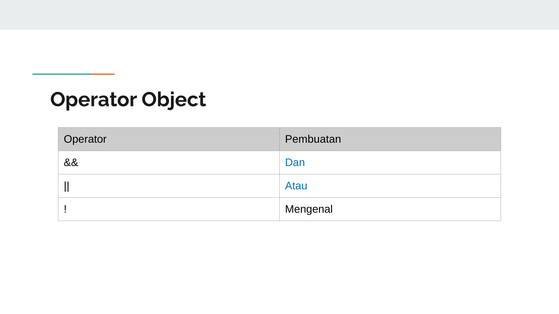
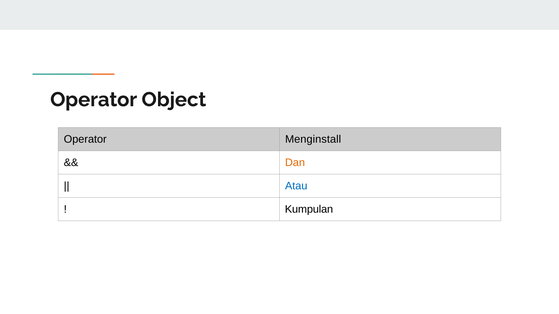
Pembuatan: Pembuatan -> Menginstall (313, 140)
Dan colour: blue -> orange (295, 163)
Mengenal: Mengenal -> Kumpulan (309, 210)
